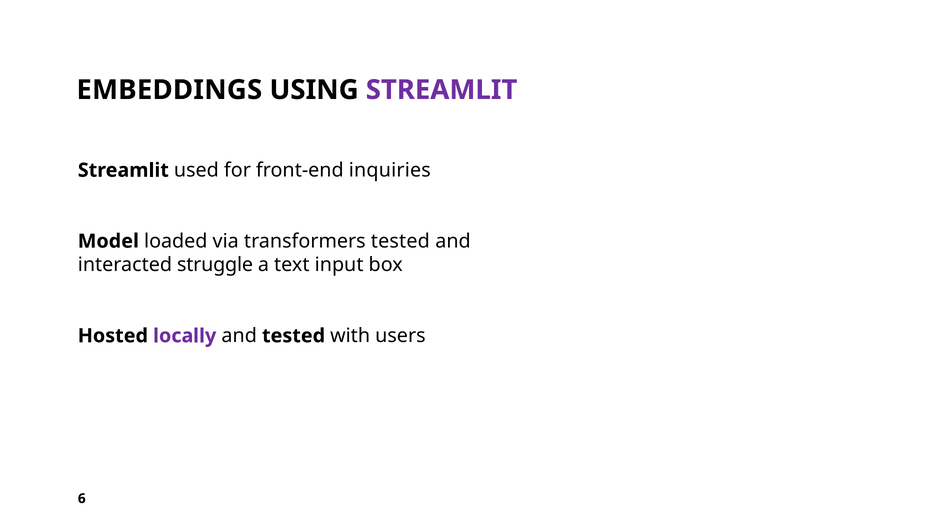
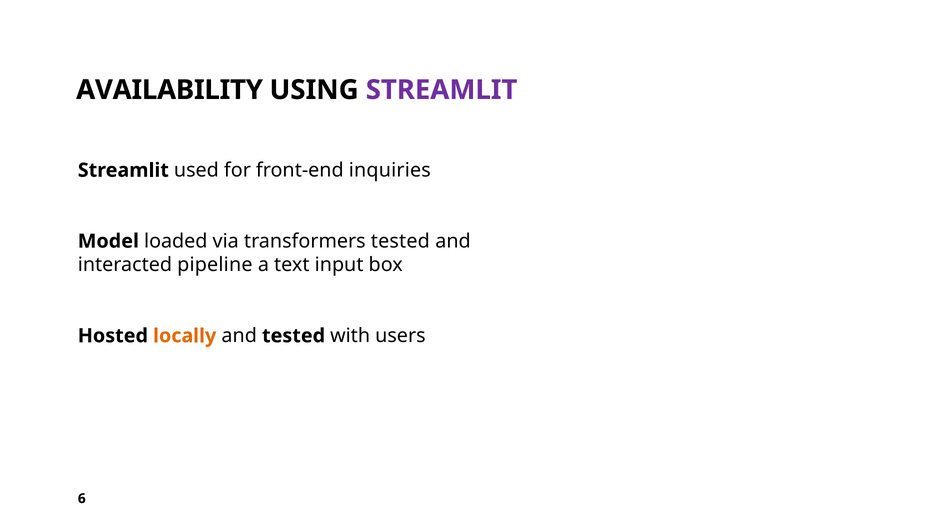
EMBEDDINGS: EMBEDDINGS -> AVAILABILITY (170, 90)
struggle: struggle -> pipeline (215, 265)
locally colour: purple -> orange (185, 336)
